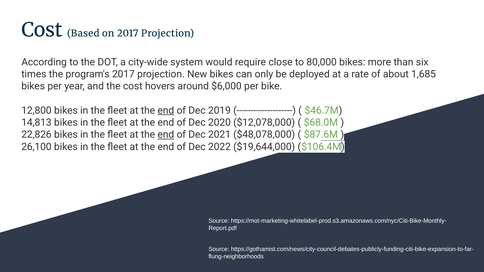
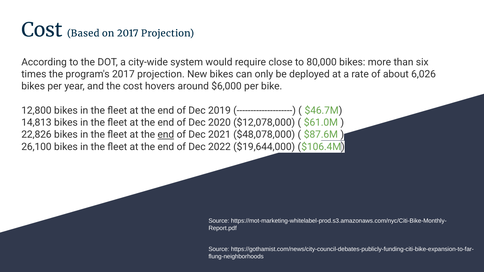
1,685: 1,685 -> 6,026 (424, 74)
end underline: present -> none (166, 111)
$68.0M: $68.0M -> $61.0M (321, 123)
